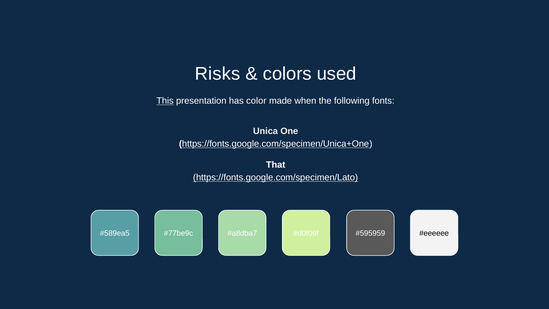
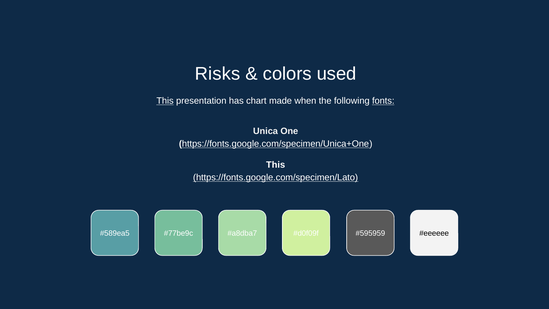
color: color -> chart (256, 101)
fonts underline: none -> present (383, 101)
That: That -> This (276, 165)
